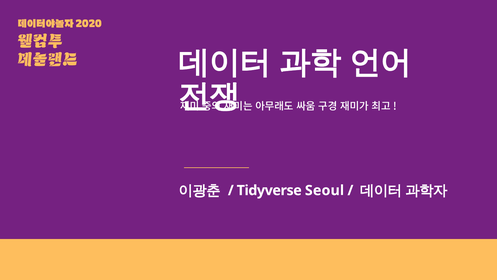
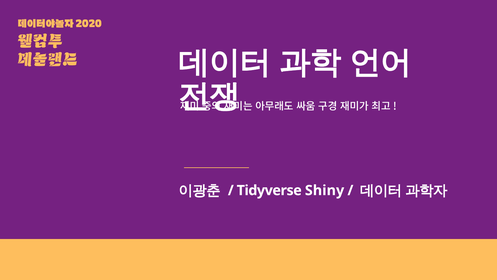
Seoul: Seoul -> Shiny (325, 190)
